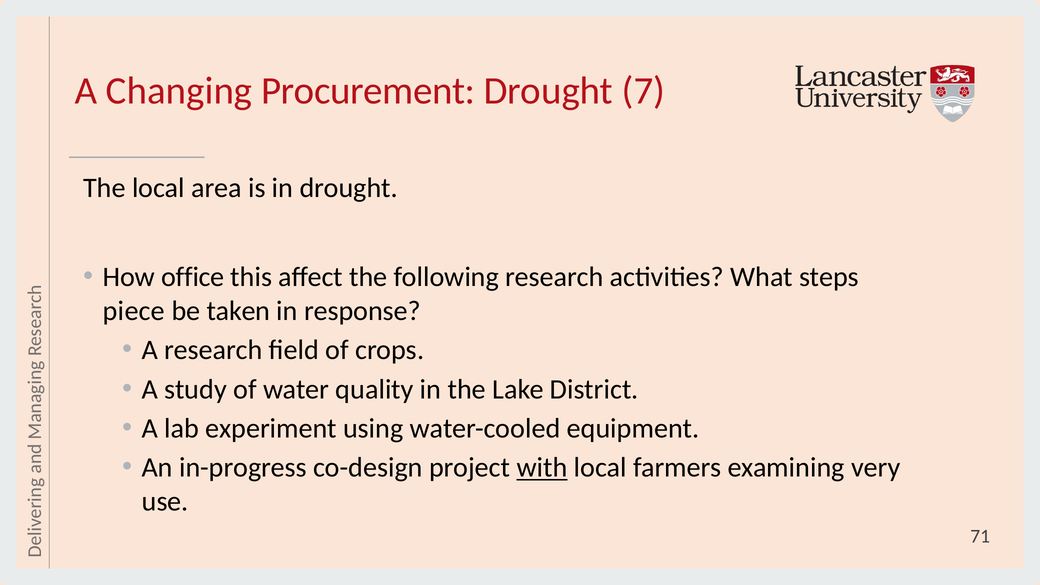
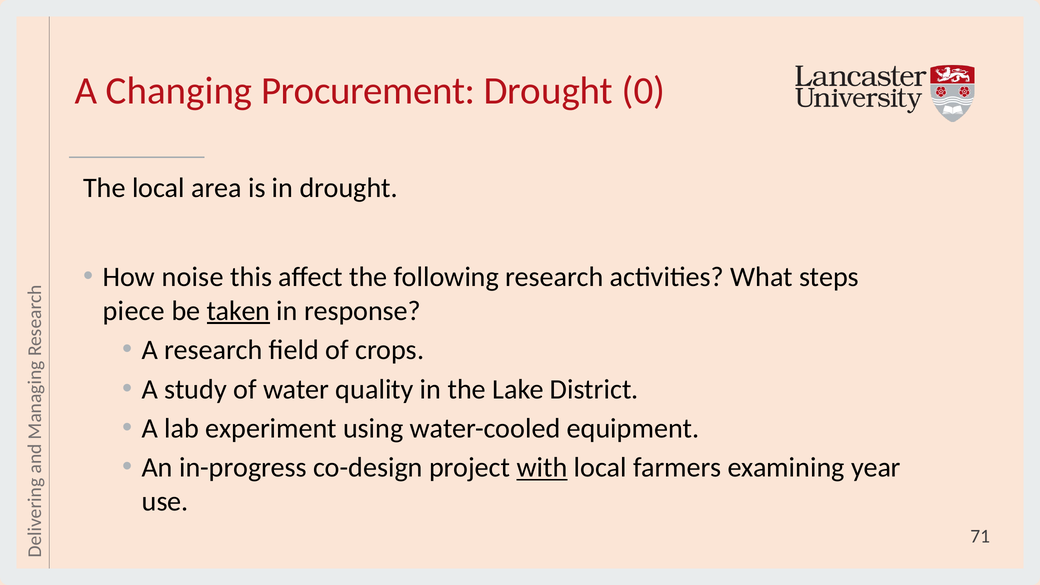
7: 7 -> 0 (643, 91)
office: office -> noise (193, 277)
taken underline: none -> present (239, 311)
very: very -> year (876, 468)
